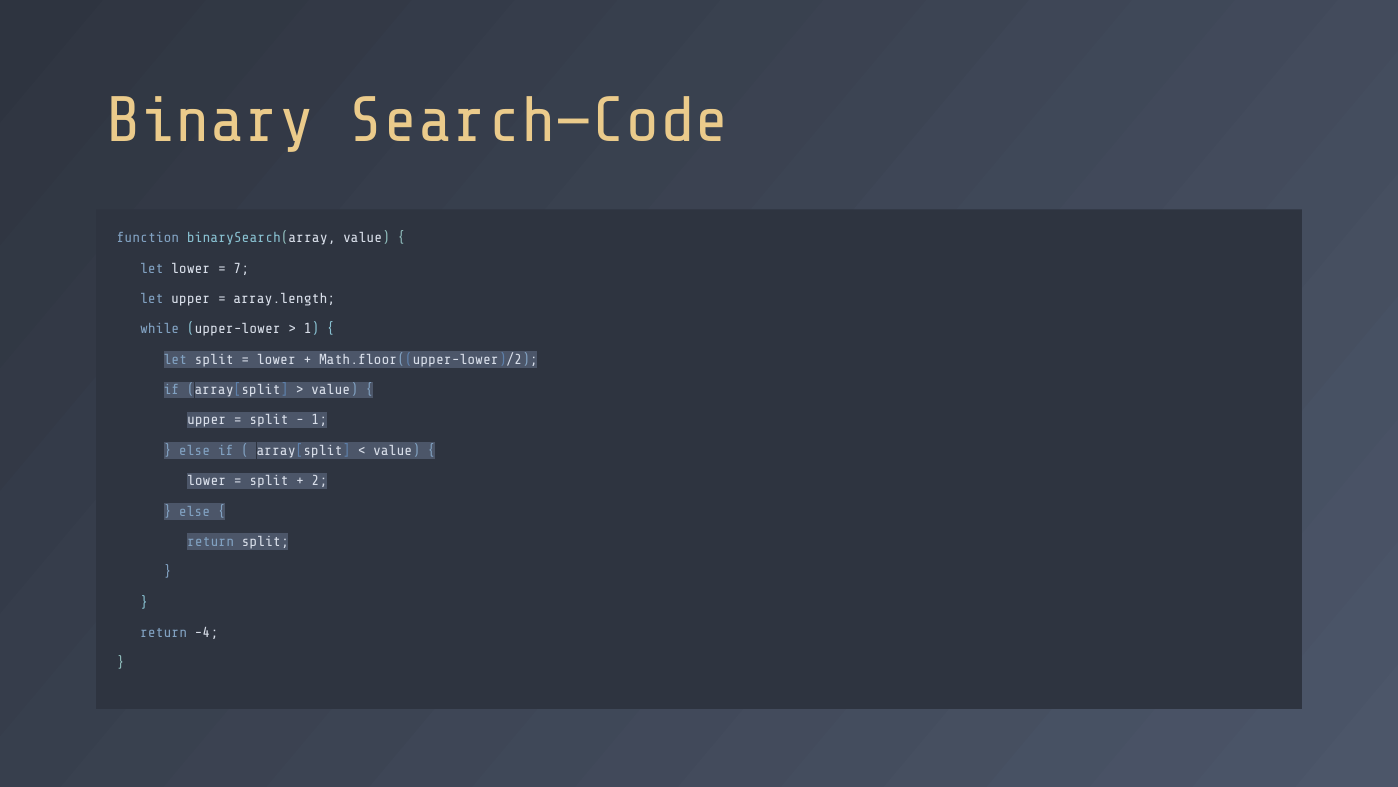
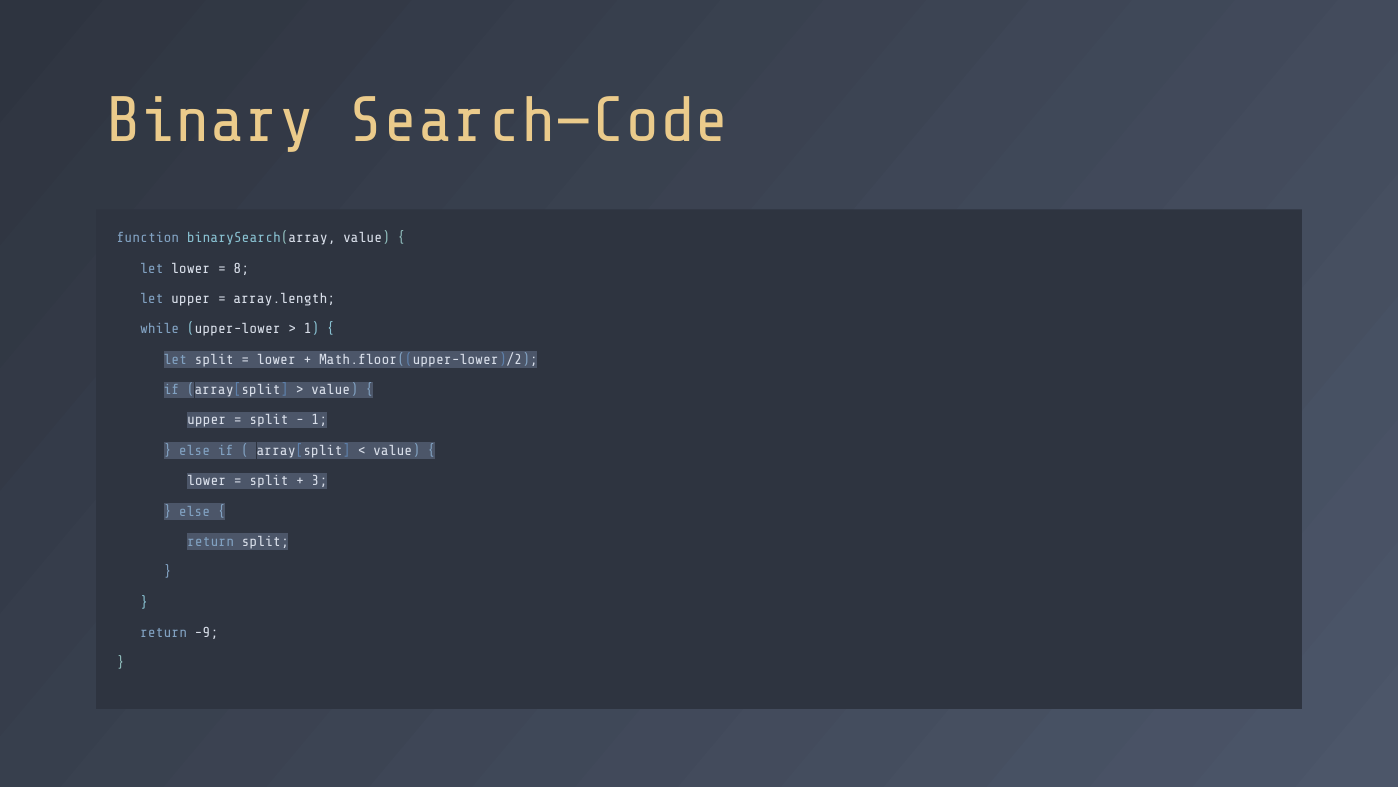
7: 7 -> 8 (241, 268)
2: 2 -> 3 (319, 480)
-4: -4 -> -9 (206, 632)
